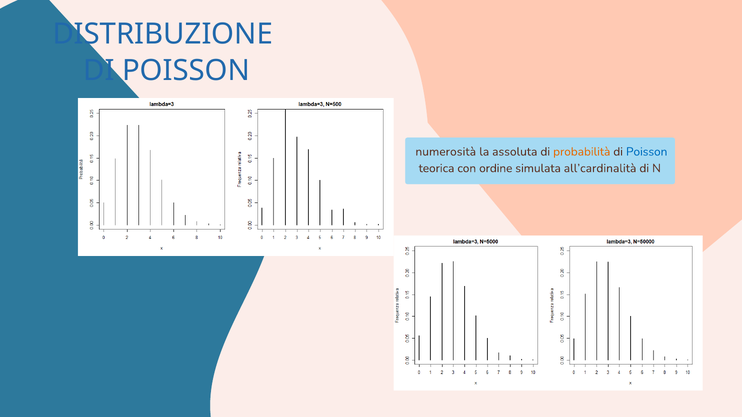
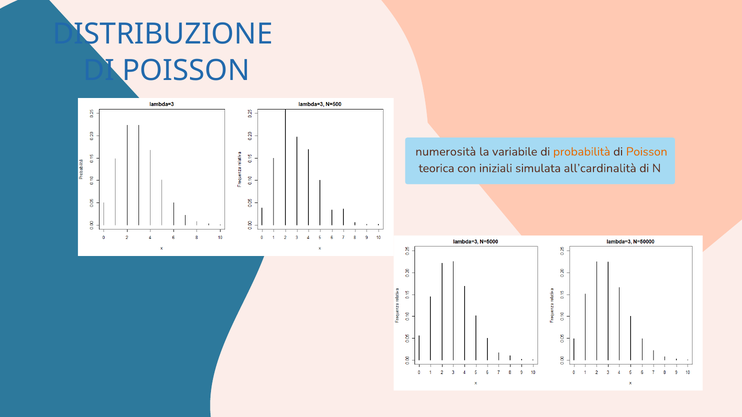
assoluta: assoluta -> variabile (515, 152)
Poisson colour: blue -> orange (647, 152)
ordine: ordine -> iniziali (496, 168)
